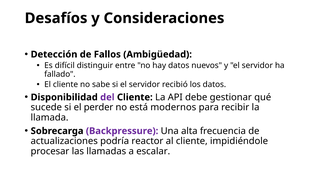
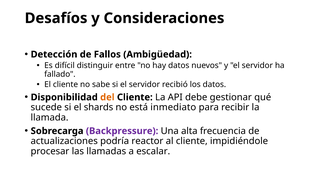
del colour: purple -> orange (107, 98)
perder: perder -> shards (99, 108)
modernos: modernos -> inmediato (173, 108)
